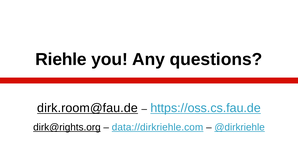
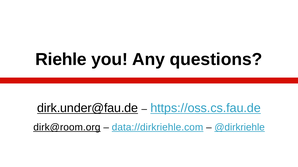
dirk.room@fau.de: dirk.room@fau.de -> dirk.under@fau.de (88, 108)
dirk@rights.org: dirk@rights.org -> dirk@room.org (67, 128)
